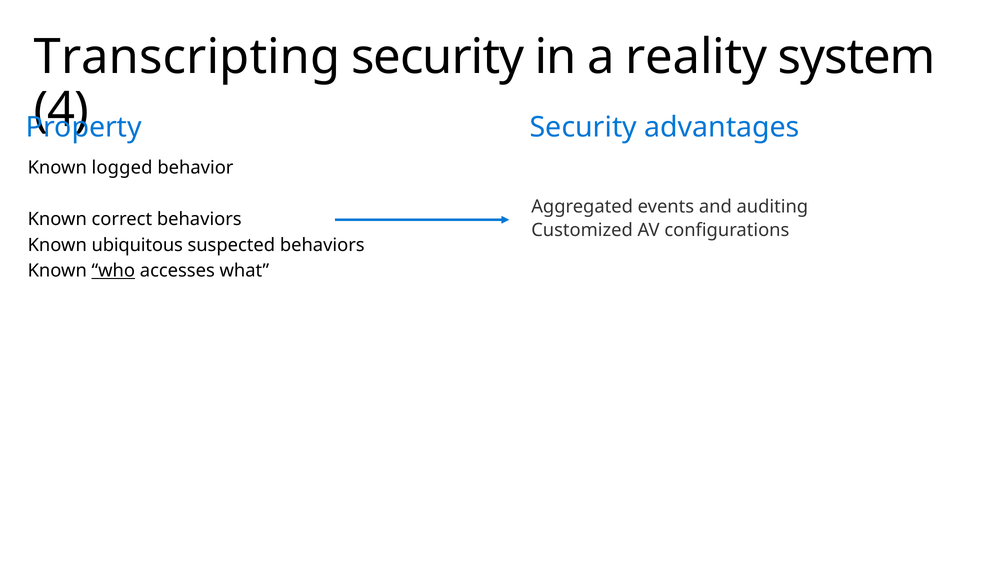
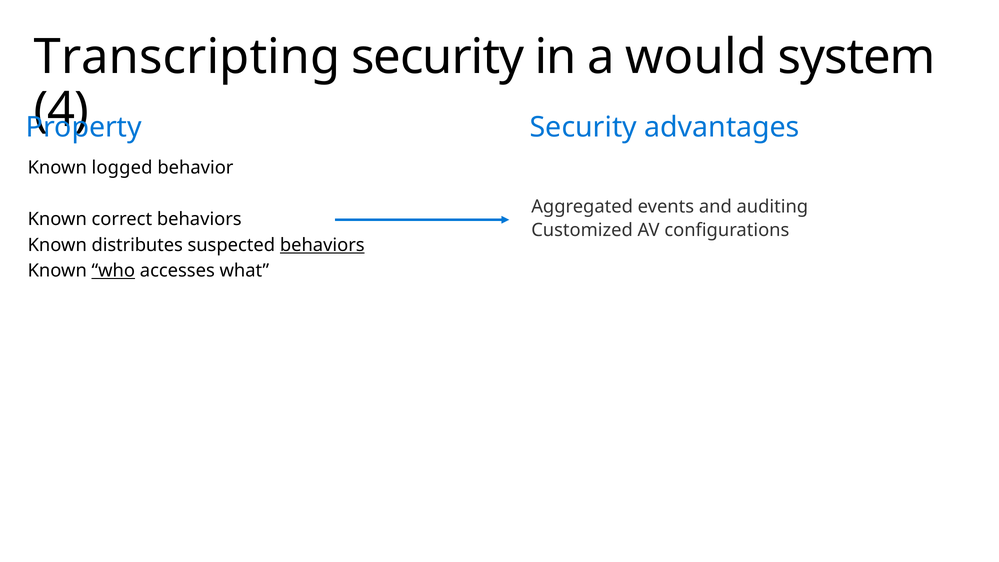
reality: reality -> would (696, 57)
ubiquitous: ubiquitous -> distributes (137, 245)
behaviors underline: none -> present (322, 245)
